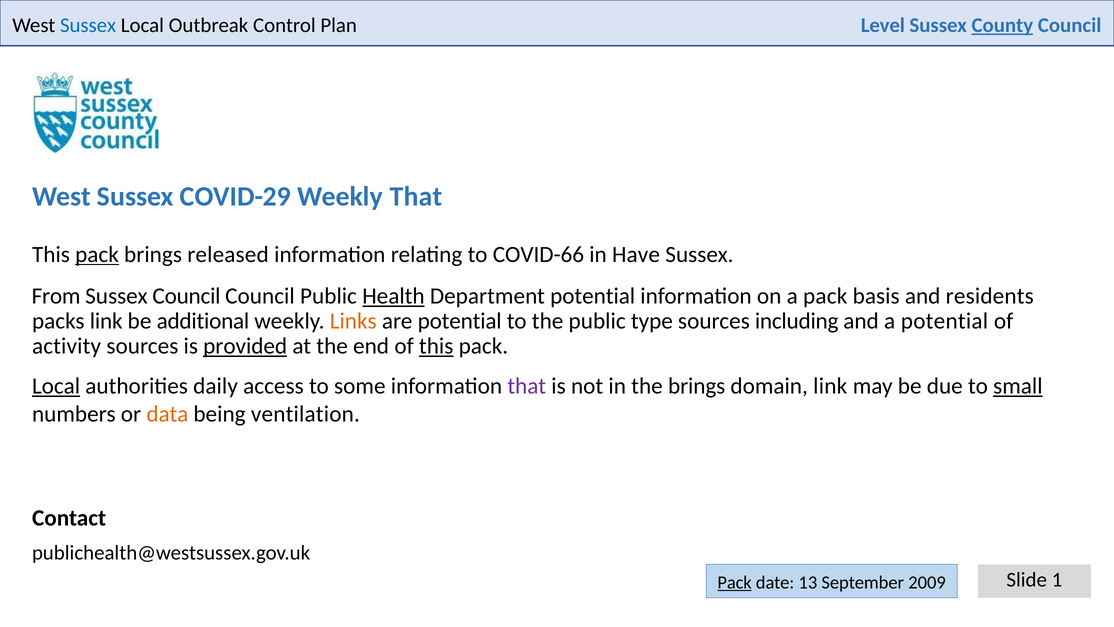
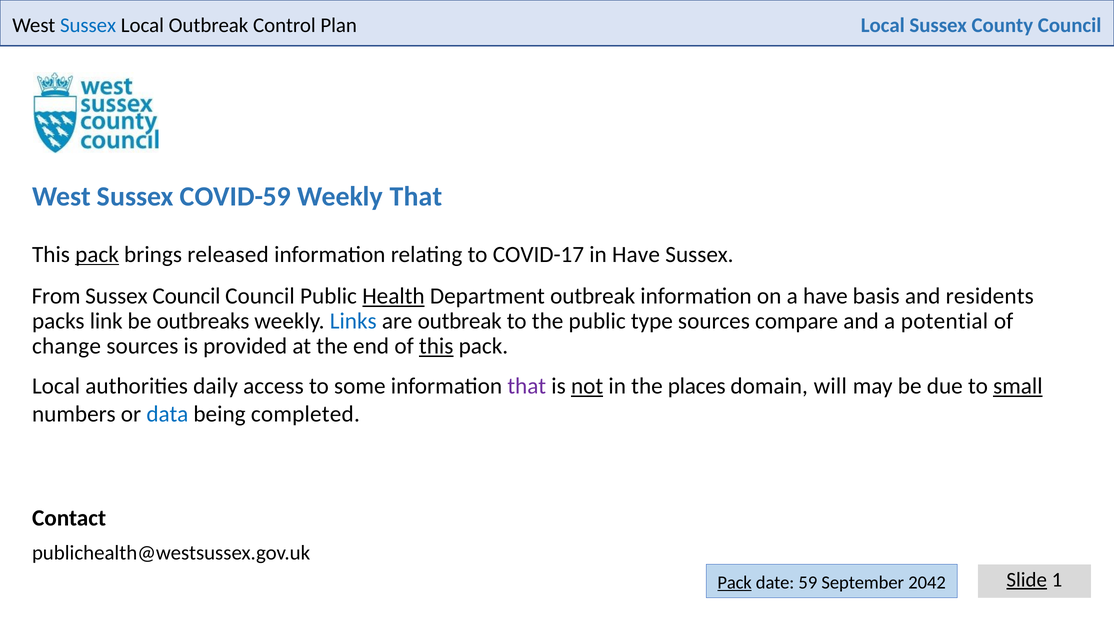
Level: Level -> Local (883, 25)
County underline: present -> none (1002, 25)
COVID-29: COVID-29 -> COVID-59 (235, 197)
COVID-66: COVID-66 -> COVID-17 (538, 254)
Department potential: potential -> outbreak (593, 296)
a pack: pack -> have (825, 296)
additional: additional -> outbreaks (203, 321)
Links colour: orange -> blue (353, 321)
are potential: potential -> outbreak (460, 321)
including: including -> compare (797, 321)
activity: activity -> change (66, 346)
provided underline: present -> none (245, 346)
Local underline: present -> none (56, 386)
not underline: none -> present (587, 386)
the brings: brings -> places (697, 386)
domain link: link -> will (830, 386)
data colour: orange -> blue (167, 414)
ventilation: ventilation -> completed (305, 414)
Slide underline: none -> present (1027, 579)
13: 13 -> 59 (808, 582)
2009: 2009 -> 2042 (927, 582)
